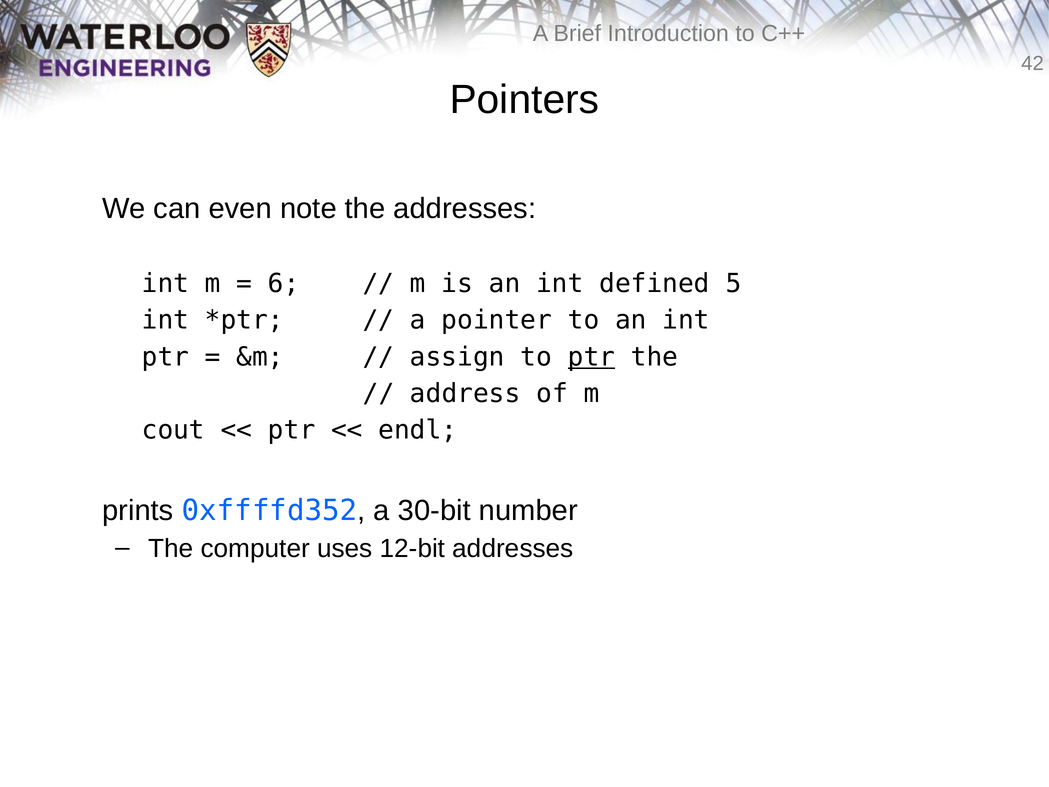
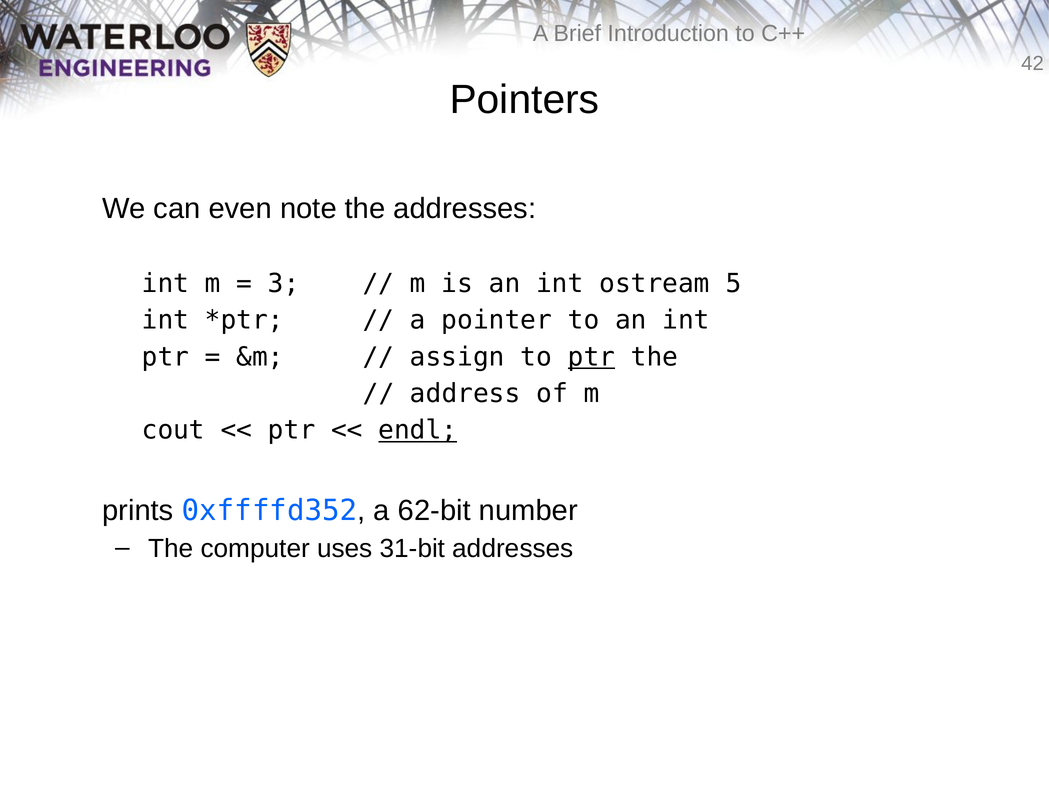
6: 6 -> 3 (284, 283)
defined: defined -> ostream (654, 283)
endl underline: none -> present (418, 430)
30-bit: 30-bit -> 62-bit (434, 510)
12-bit: 12-bit -> 31-bit (412, 549)
